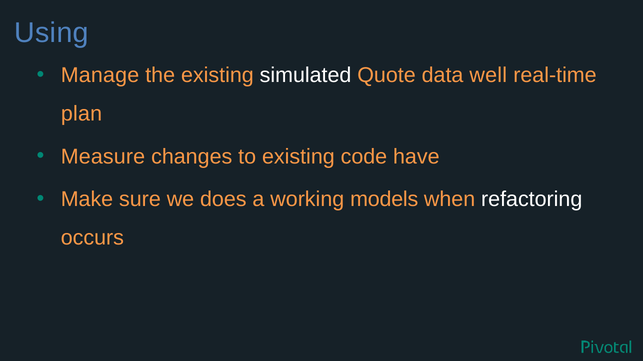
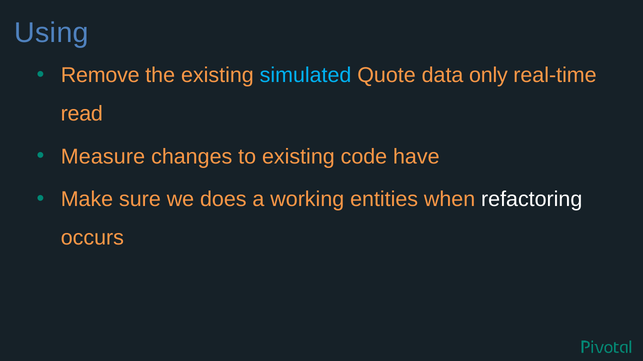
Manage: Manage -> Remove (100, 75)
simulated colour: white -> light blue (306, 75)
well: well -> only (488, 75)
plan: plan -> read (82, 114)
models: models -> entities (384, 200)
